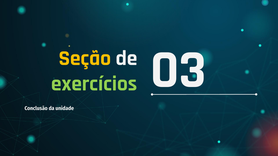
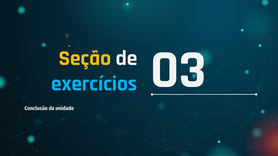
exercícios colour: light green -> light blue (94, 84)
